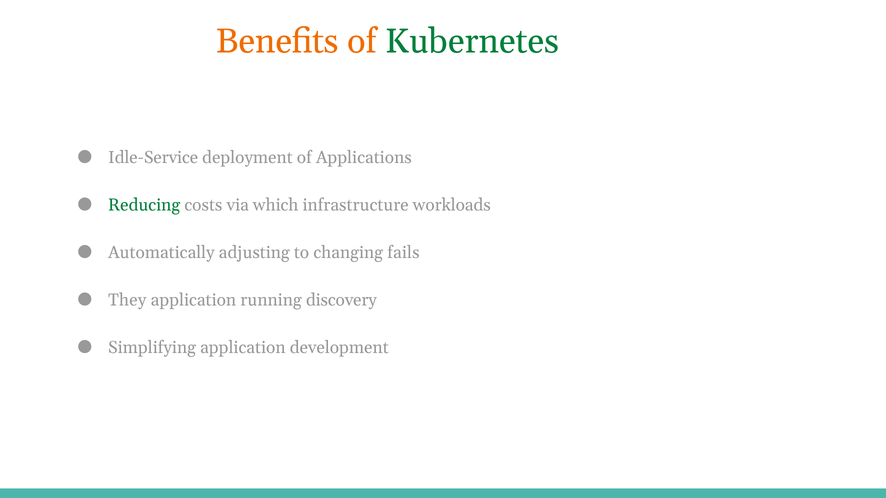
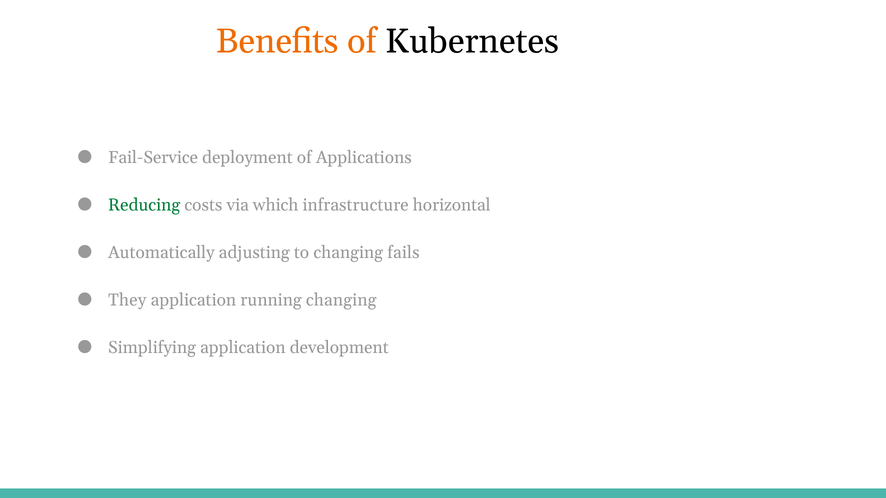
Kubernetes colour: green -> black (472, 42)
Idle-Service: Idle-Service -> Fail-Service (153, 158)
workloads: workloads -> horizontal (452, 205)
running discovery: discovery -> changing (341, 300)
